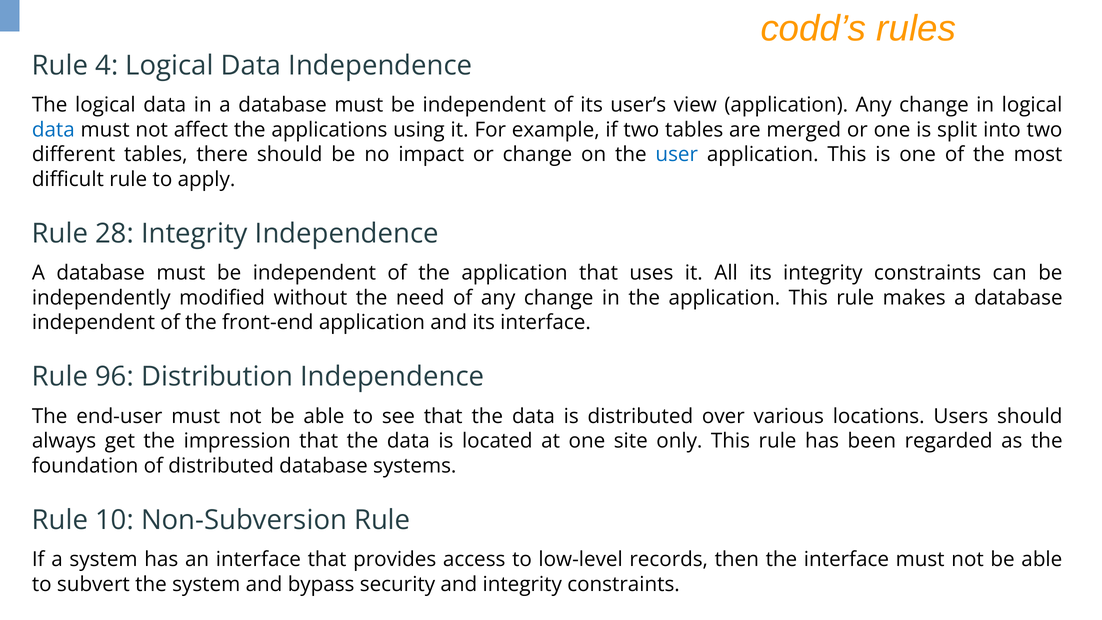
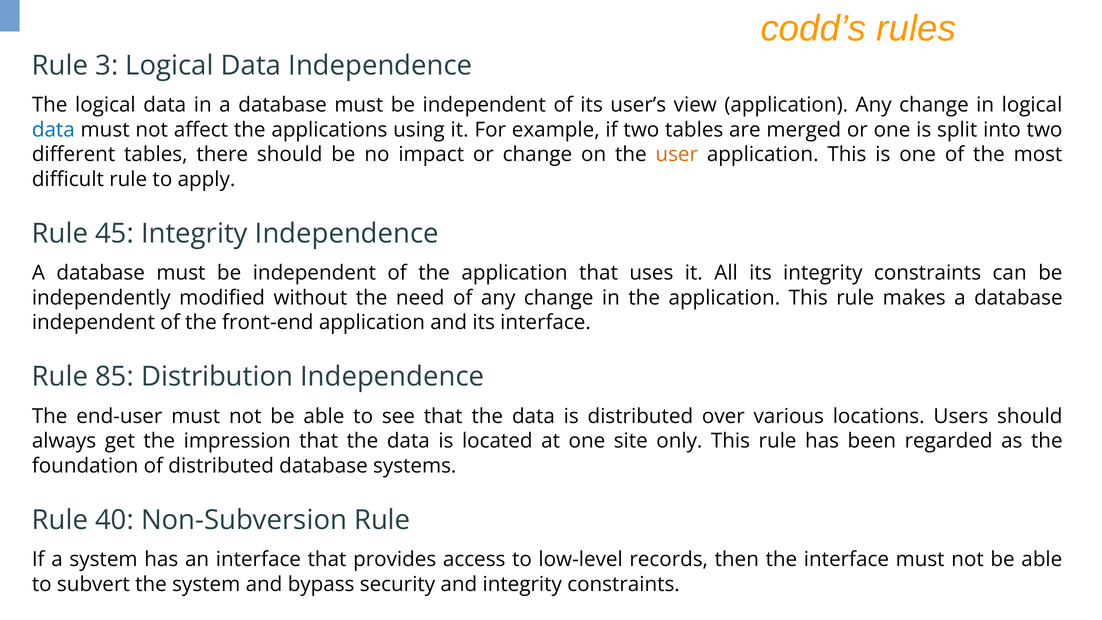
4: 4 -> 3 (107, 65)
user colour: blue -> orange (677, 154)
28: 28 -> 45 (115, 233)
96: 96 -> 85 (115, 377)
10: 10 -> 40 (115, 520)
